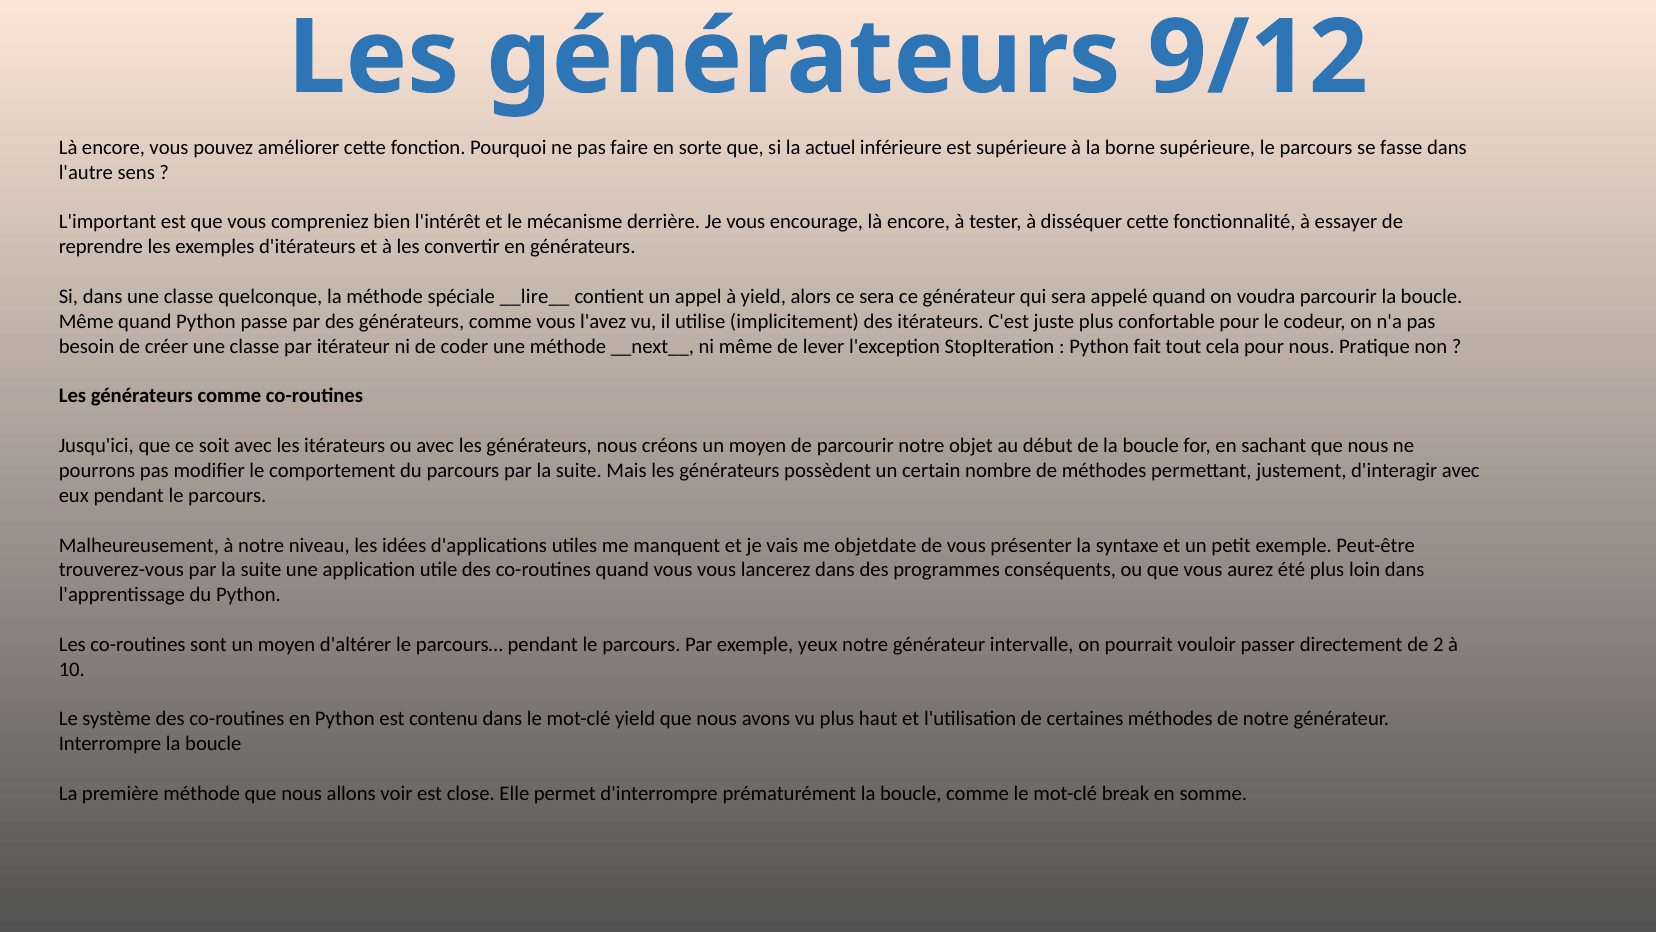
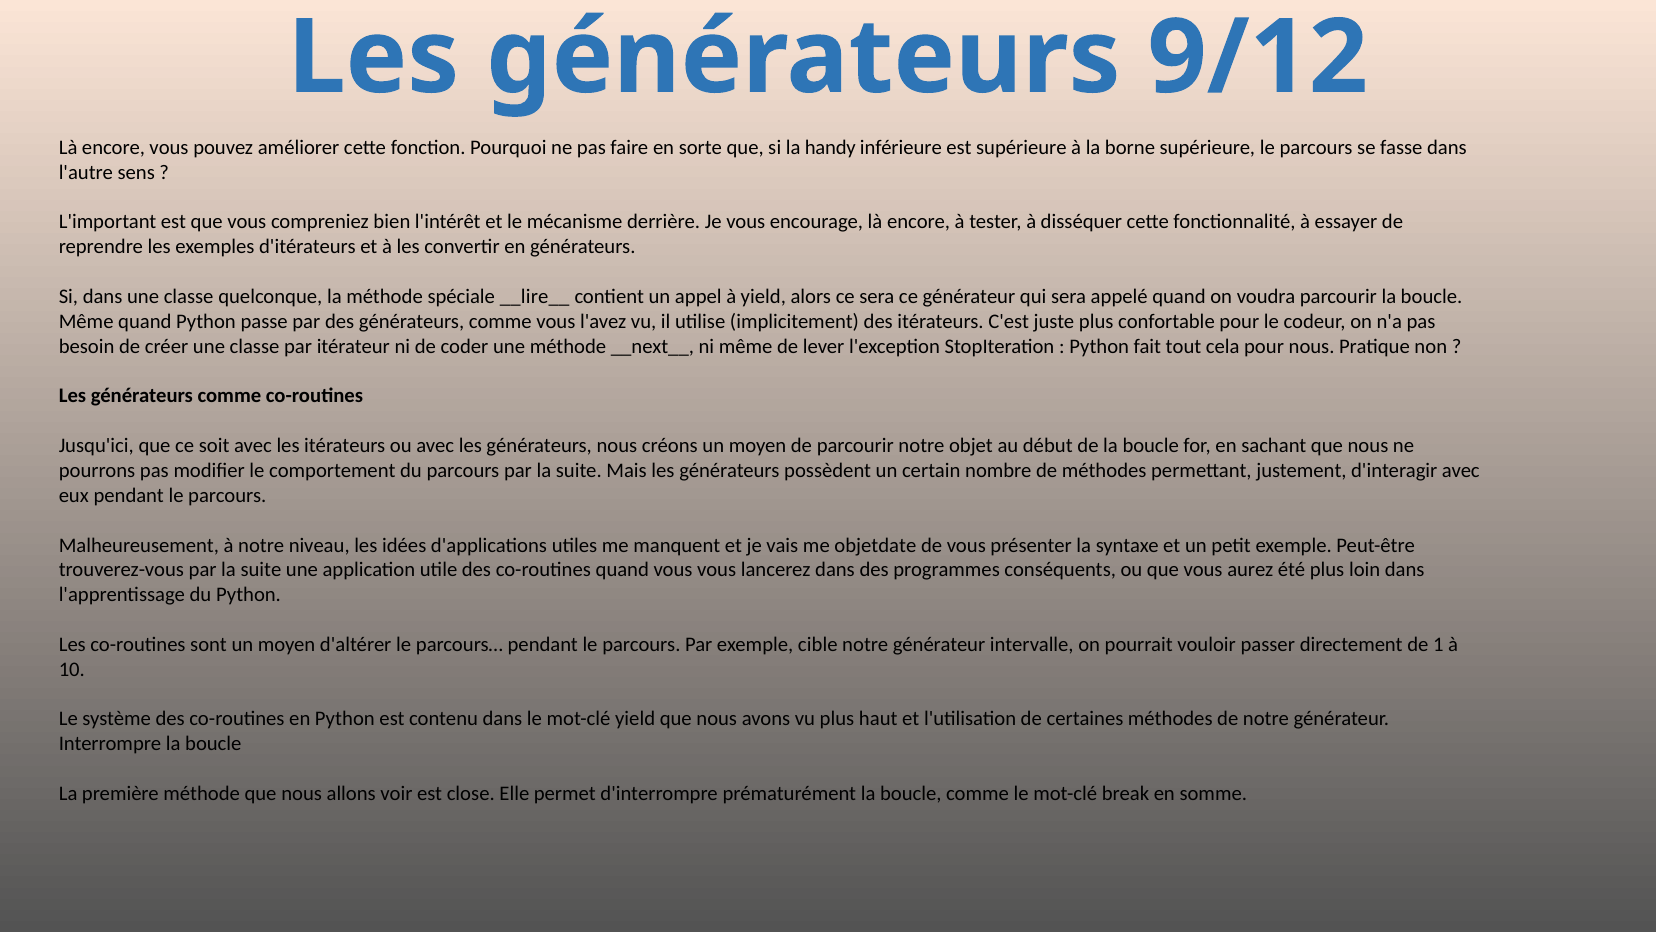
actuel: actuel -> handy (830, 147)
yeux: yeux -> cible (818, 644)
2: 2 -> 1 (1438, 644)
